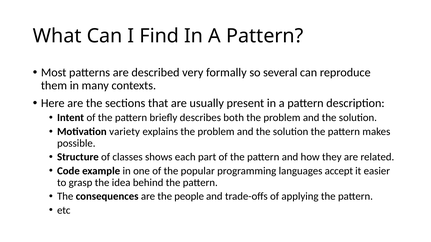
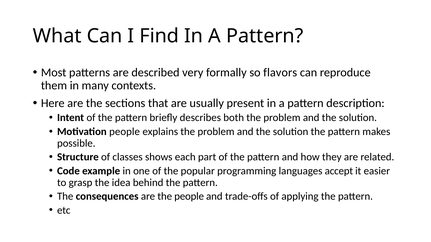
several: several -> flavors (280, 73)
Motivation variety: variety -> people (125, 132)
